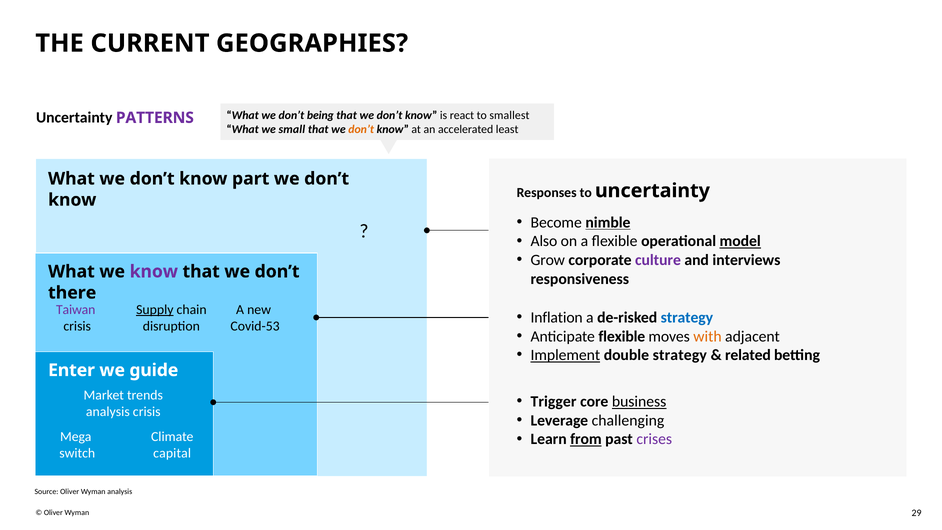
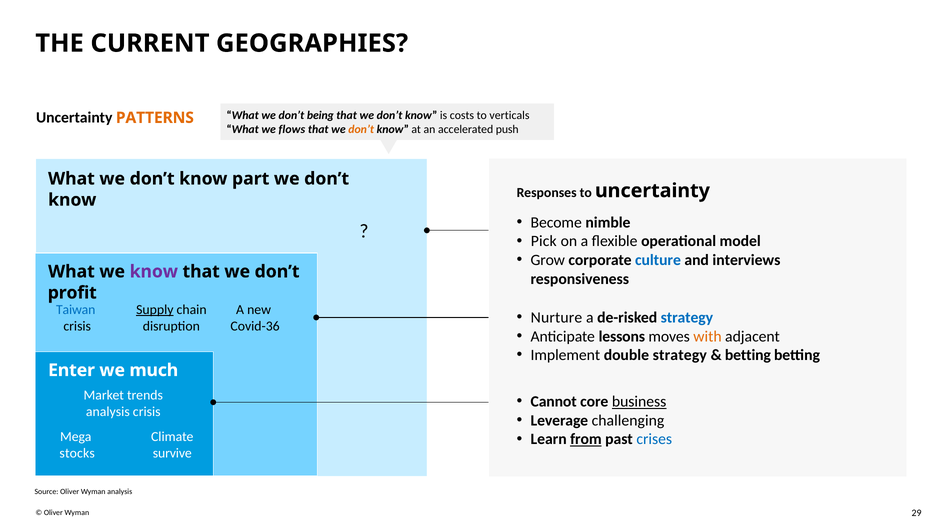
PATTERNS colour: purple -> orange (155, 118)
react: react -> costs (462, 115)
smallest: smallest -> verticals (509, 115)
small: small -> flows (292, 130)
least: least -> push (507, 130)
nimble underline: present -> none (608, 222)
Also: Also -> Pick (544, 241)
model underline: present -> none (740, 241)
culture colour: purple -> blue (658, 260)
there: there -> profit (72, 293)
Taiwan colour: purple -> blue (76, 310)
Inflation: Inflation -> Nurture (556, 317)
Covid-53: Covid-53 -> Covid-36 (255, 326)
Anticipate flexible: flexible -> lessons (622, 336)
Implement underline: present -> none (565, 355)
related: related -> betting (748, 355)
guide: guide -> much (154, 370)
Trigger: Trigger -> Cannot (554, 402)
crises colour: purple -> blue (654, 439)
switch: switch -> stocks (77, 453)
capital: capital -> survive (172, 453)
